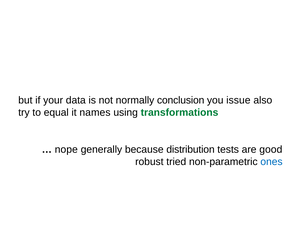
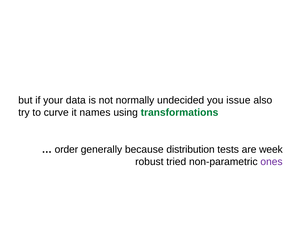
conclusion: conclusion -> undecided (181, 100)
equal: equal -> curve (56, 112)
nope: nope -> order (66, 149)
good: good -> week (271, 149)
ones colour: blue -> purple (271, 161)
